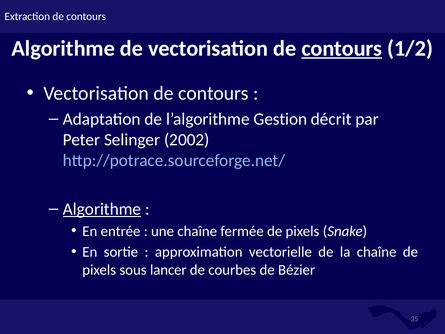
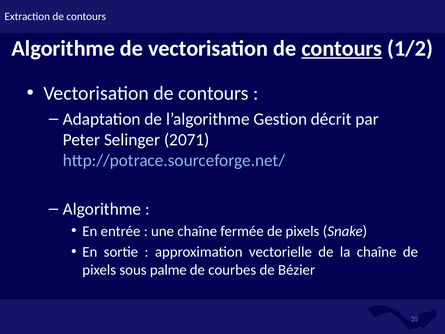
2002: 2002 -> 2071 (187, 140)
Algorithme underline: present -> none (102, 209)
lancer: lancer -> palme (168, 270)
